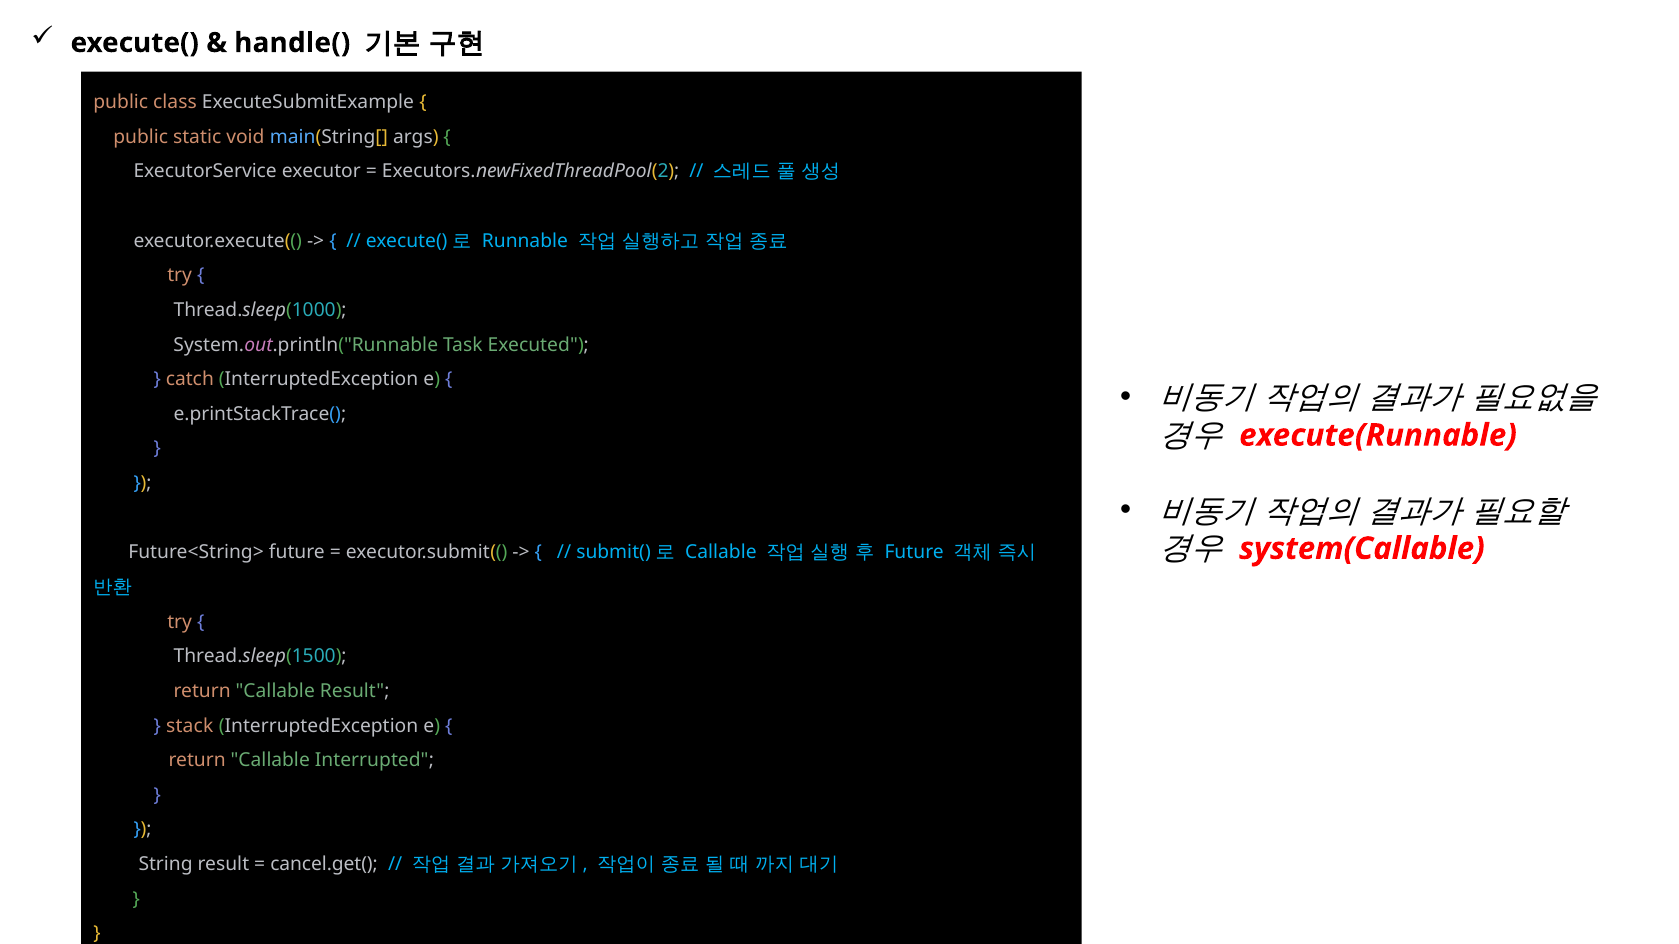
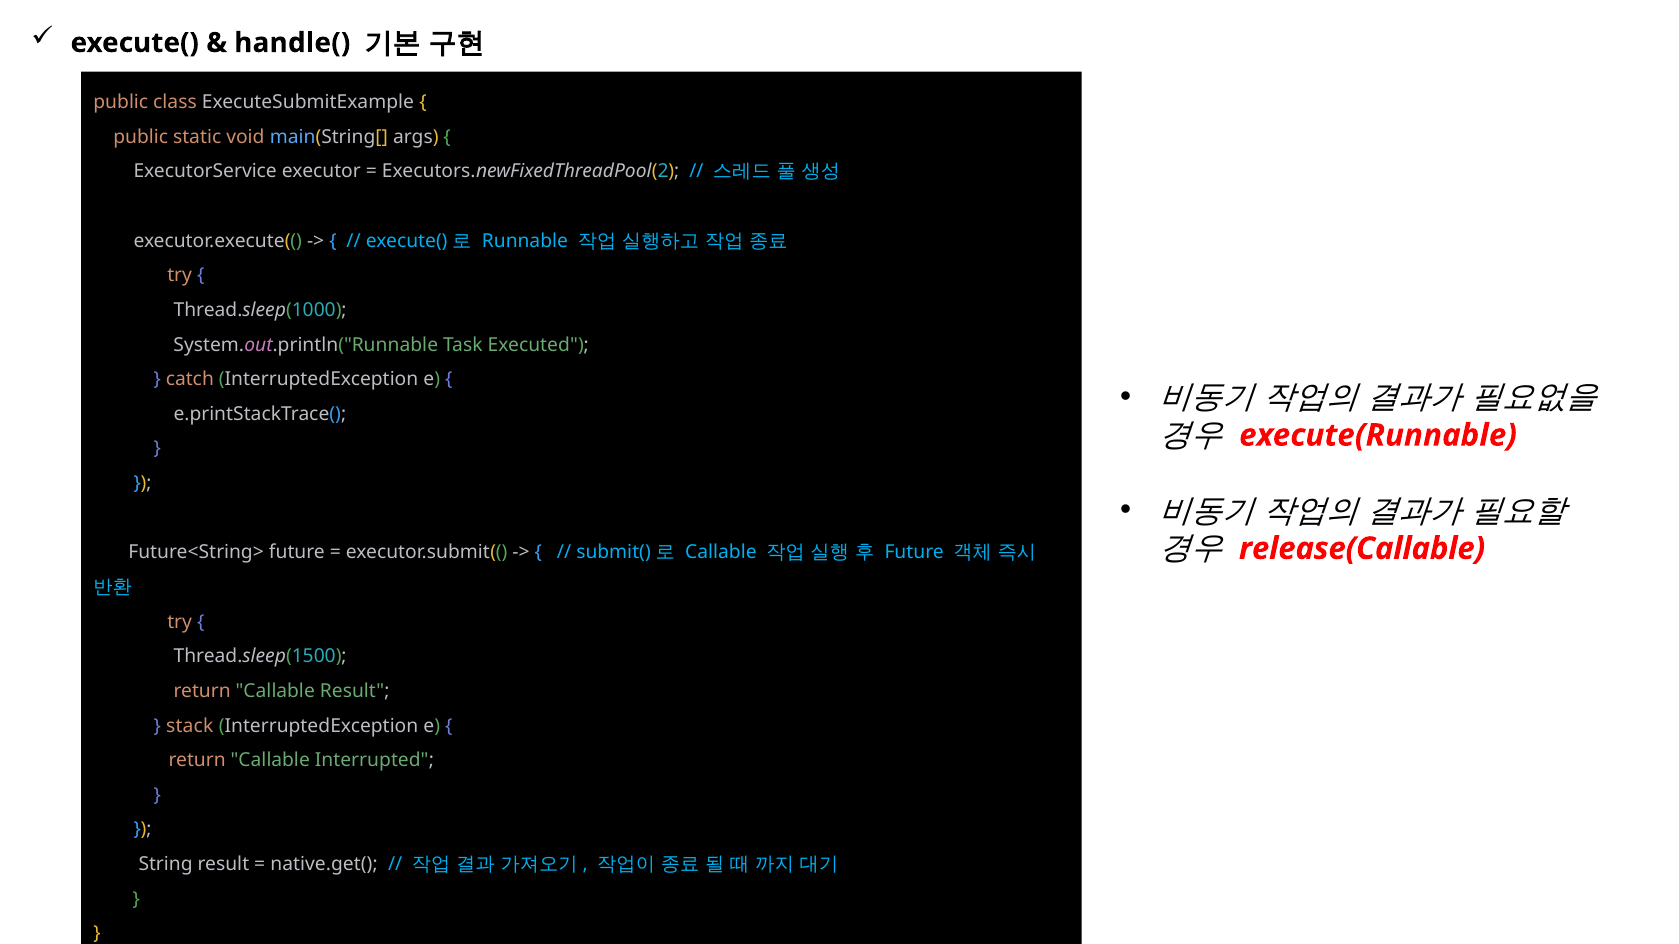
system(Callable: system(Callable -> release(Callable (1362, 549)
cancel.get(: cancel.get( -> native.get( (324, 865)
